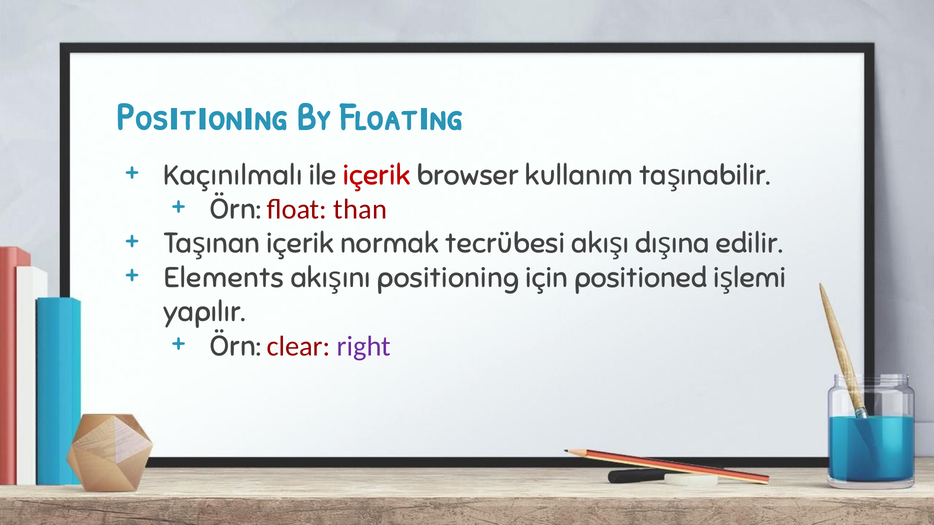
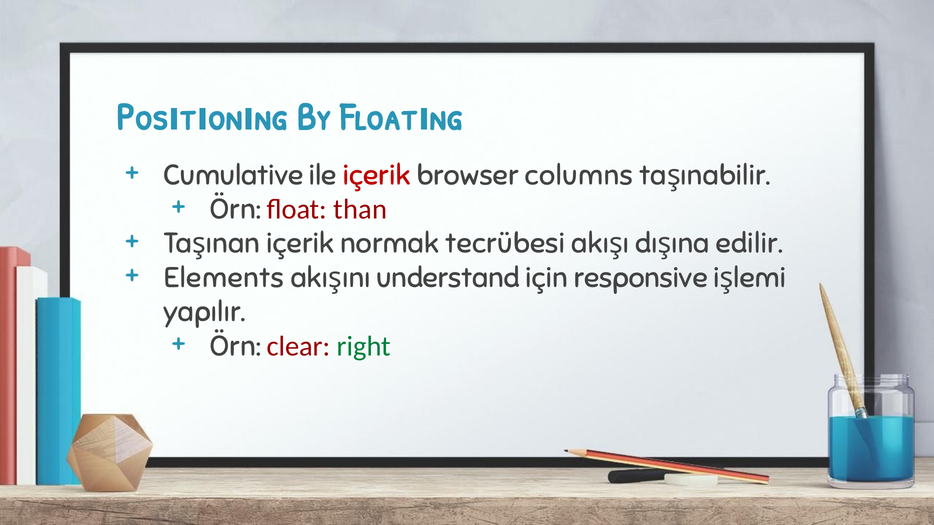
Kaçınılmalı: Kaçınılmalı -> Cumulative (233, 175)
kullanım: kullanım -> columns (579, 175)
positioning: positioning -> understand (448, 278)
positioned: positioned -> responsive (641, 278)
right colour: purple -> green (364, 346)
